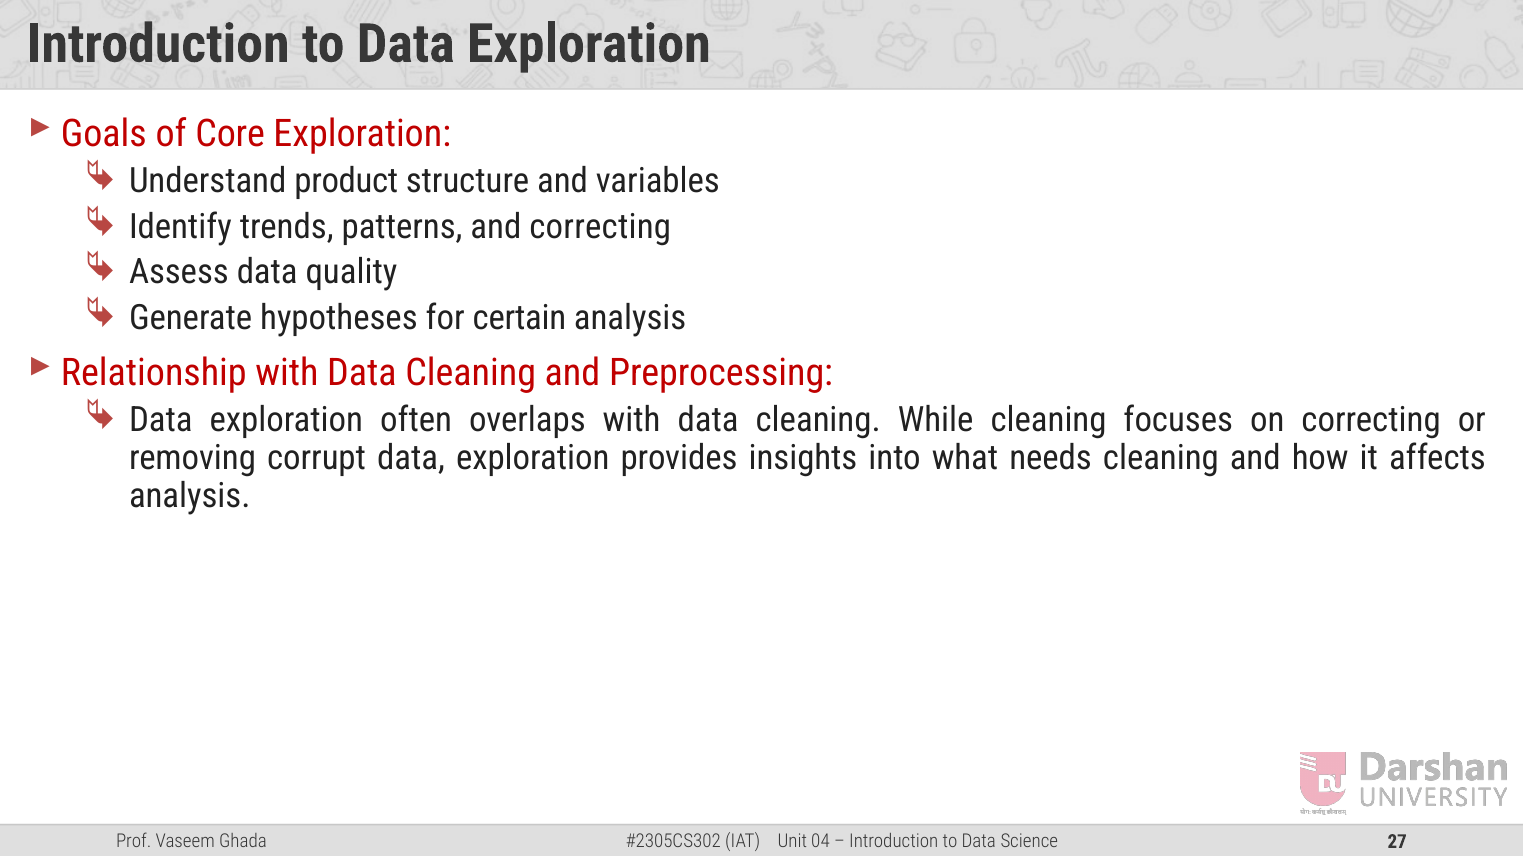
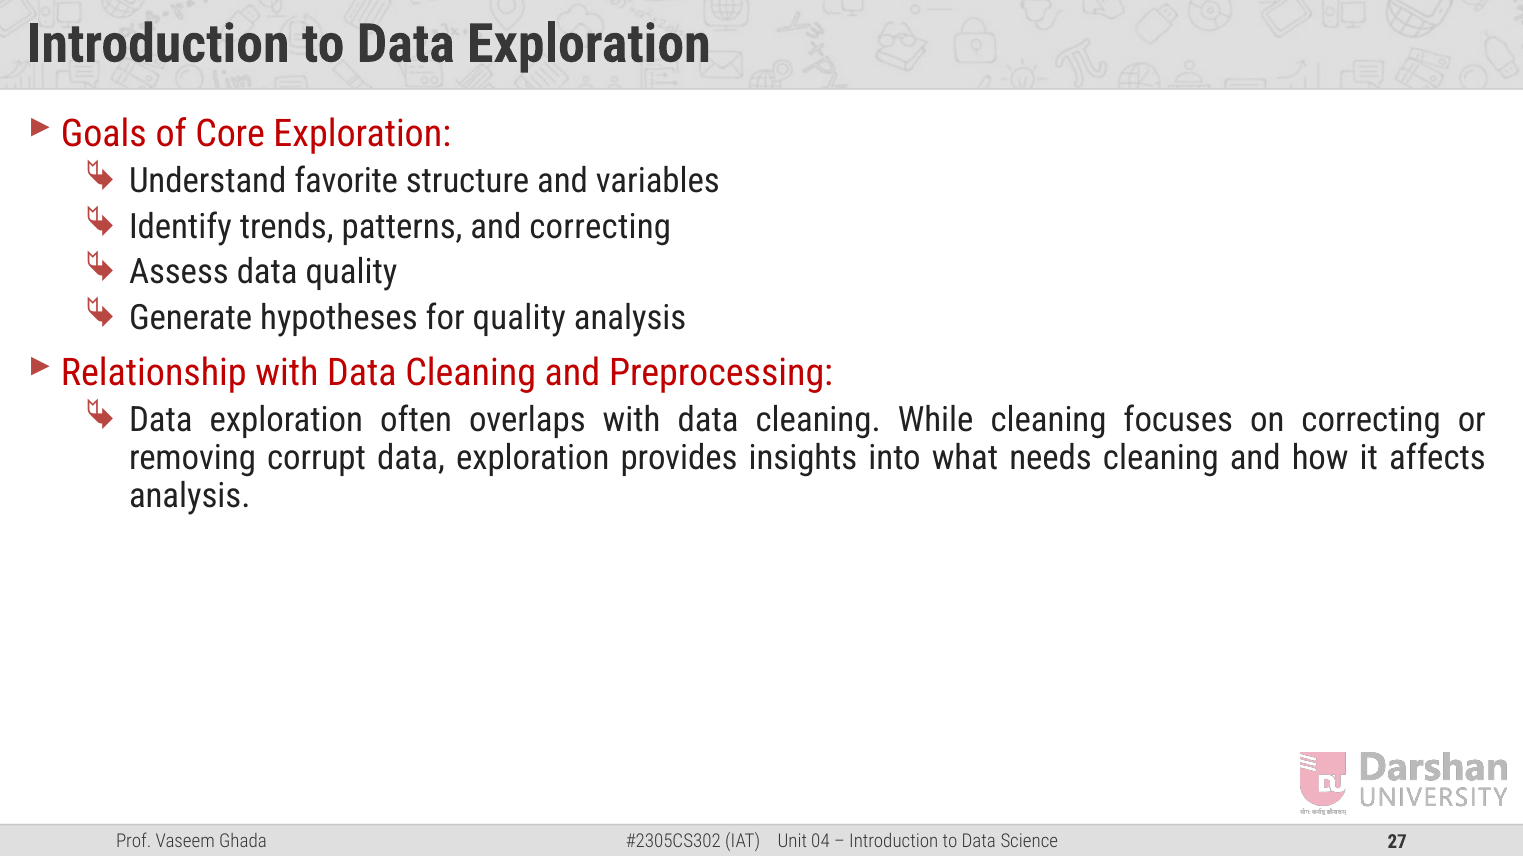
product: product -> favorite (346, 181)
for certain: certain -> quality (519, 318)
